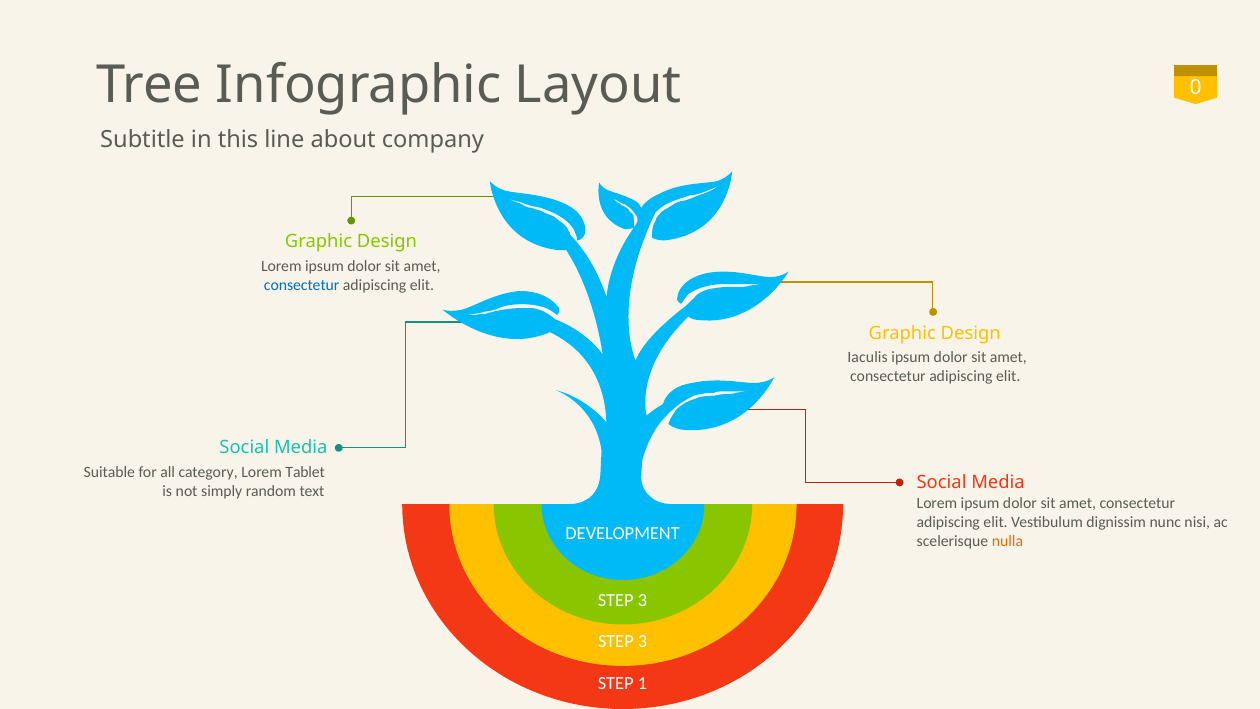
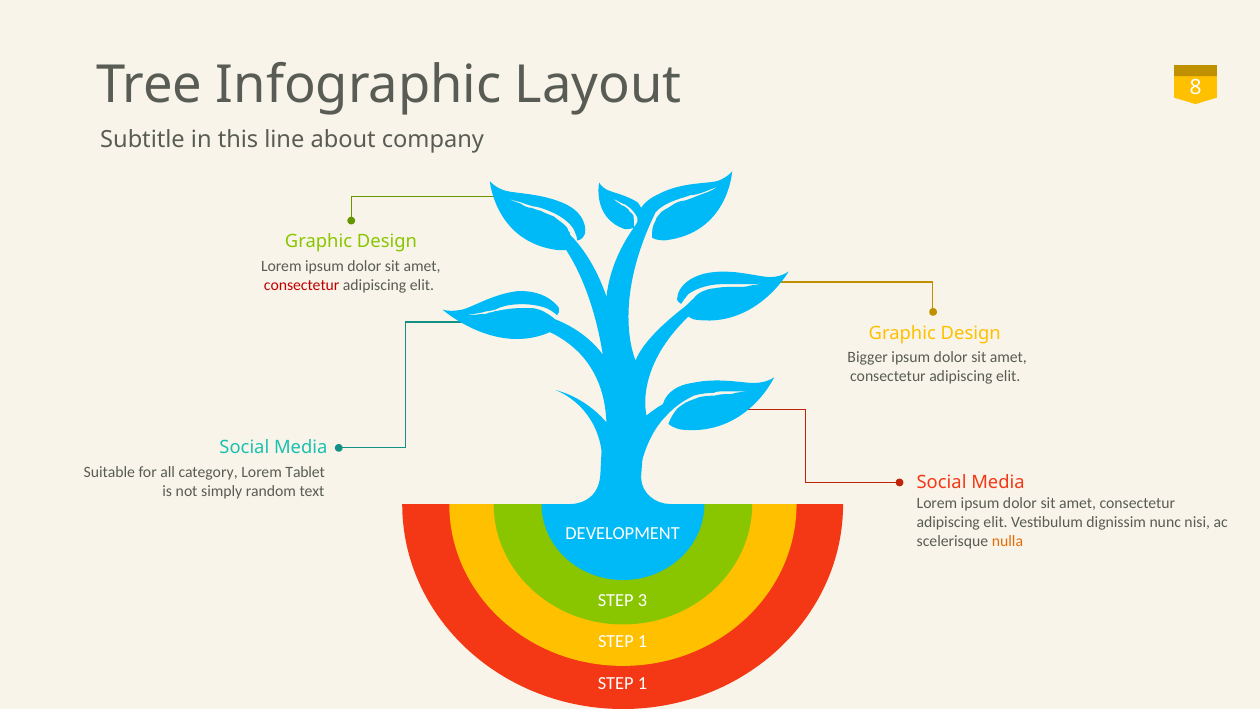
0: 0 -> 8 (1196, 88)
consectetur colour: blue -> red (302, 286)
Iaculis: Iaculis -> Bigger (868, 357)
3: 3 -> 1 (642, 641)
